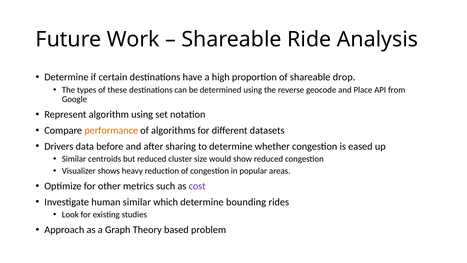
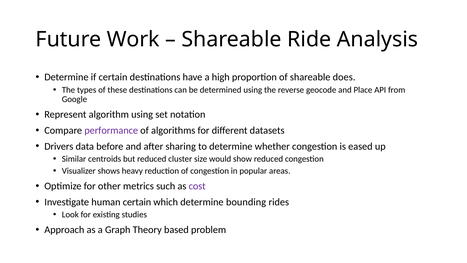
drop: drop -> does (344, 77)
performance colour: orange -> purple (111, 130)
human similar: similar -> certain (137, 202)
